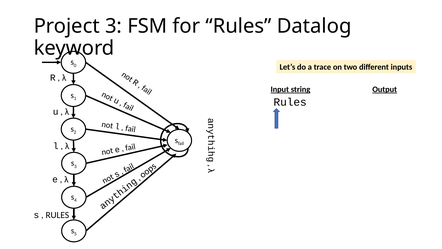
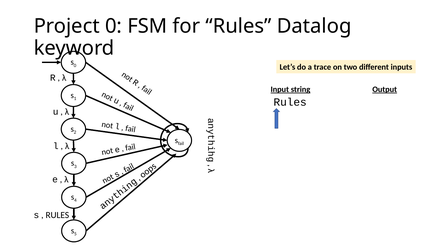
Project 3: 3 -> 0 (114, 26)
